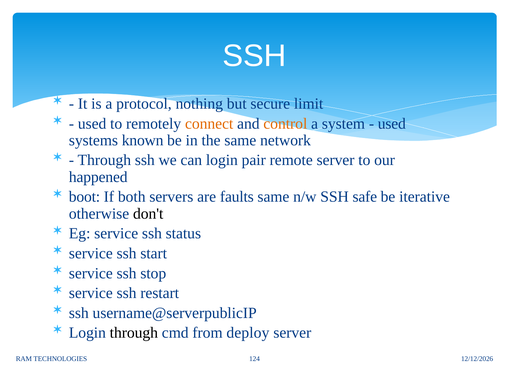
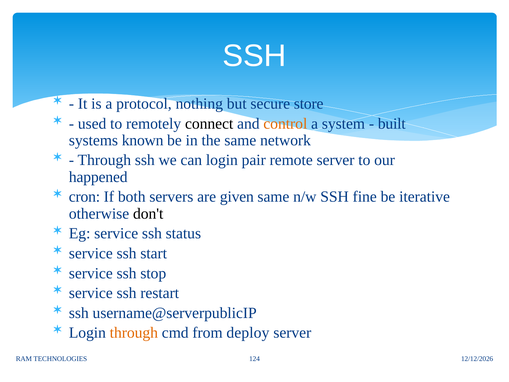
limit: limit -> store (309, 104)
connect colour: orange -> black (209, 123)
used: used -> built (392, 123)
boot: boot -> cron (84, 197)
faults: faults -> given (237, 197)
safe: safe -> fine (365, 197)
through colour: black -> orange (134, 333)
